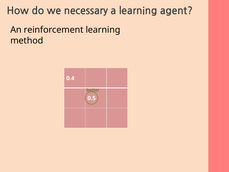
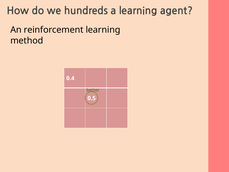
necessary: necessary -> hundreds (86, 11)
